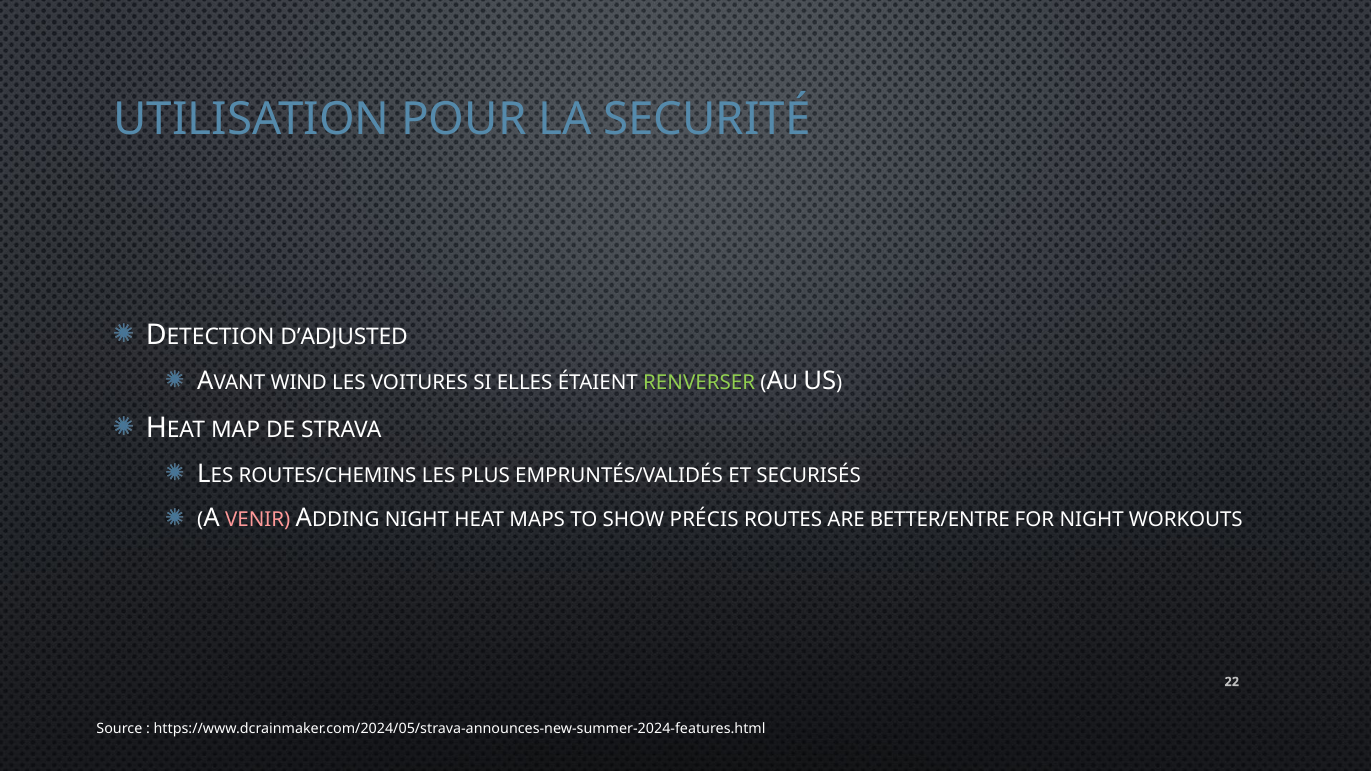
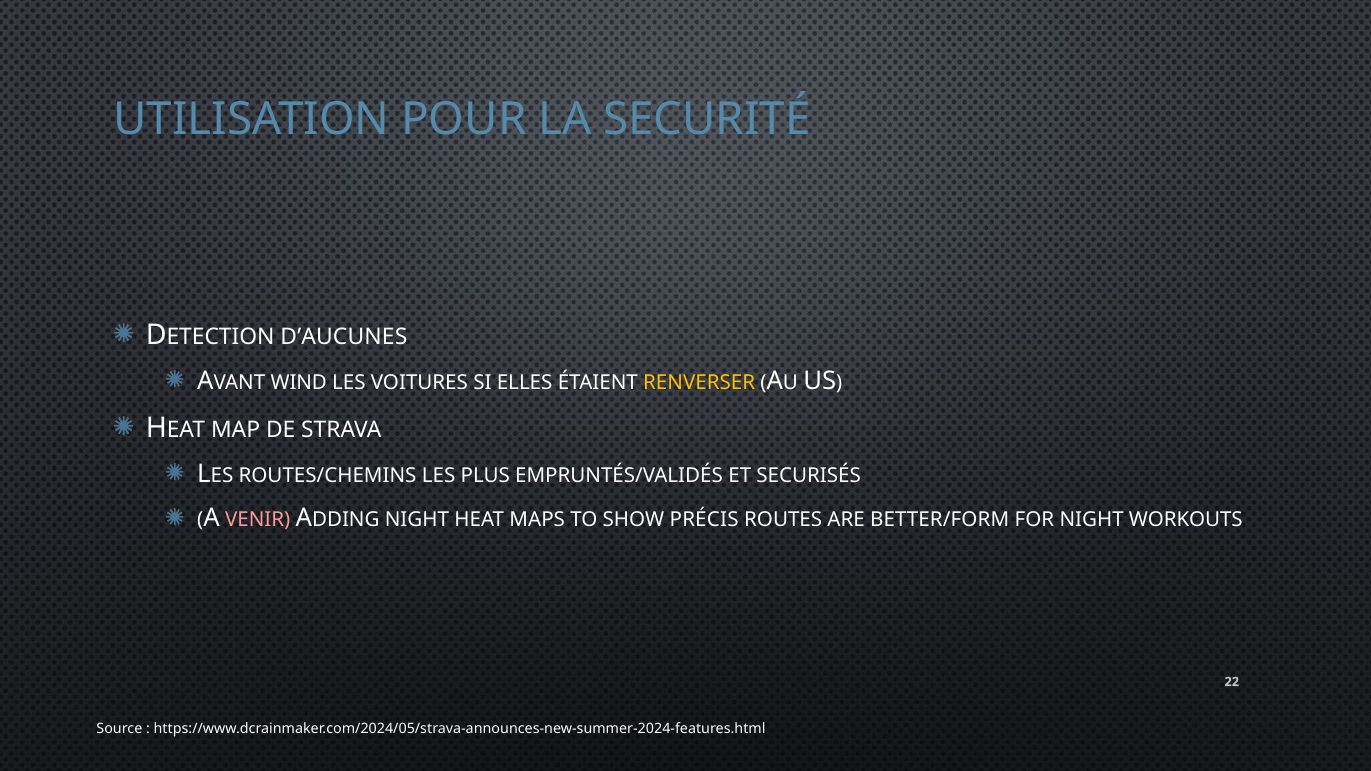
D’ADJUSTED: D’ADJUSTED -> D’AUCUNES (344, 337)
RENVERSER colour: light green -> yellow (699, 382)
BETTER/ENTRE: BETTER/ENTRE -> BETTER/FORM (940, 520)
